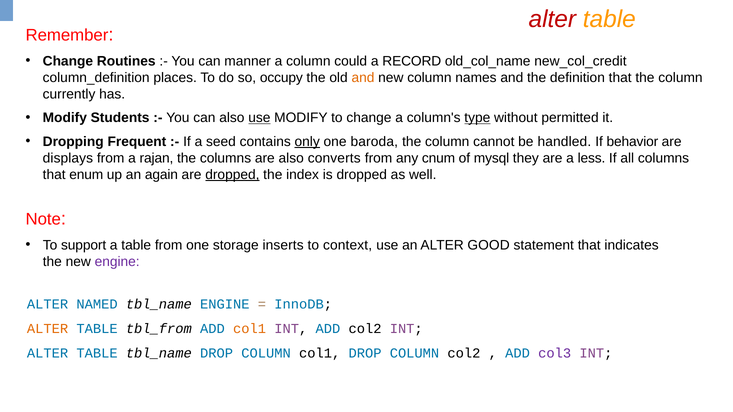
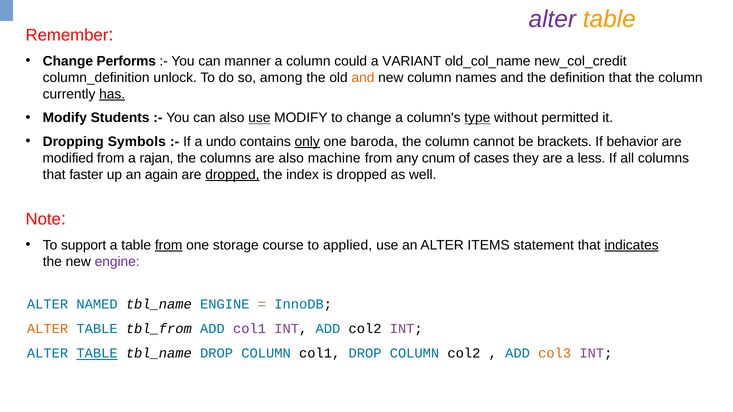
alter colour: red -> purple (552, 19)
Routines: Routines -> Performs (126, 61)
RECORD: RECORD -> VARIANT (412, 61)
places: places -> unlock (175, 78)
occupy: occupy -> among (281, 78)
has underline: none -> present (112, 94)
Frequent: Frequent -> Symbols (137, 142)
seed: seed -> undo (221, 142)
handled: handled -> brackets (564, 142)
displays: displays -> modified (68, 158)
converts: converts -> machine (334, 158)
mysql: mysql -> cases (492, 158)
enum: enum -> faster (86, 175)
from underline: none -> present (169, 245)
inserts: inserts -> course (283, 245)
context: context -> applied (348, 245)
GOOD: GOOD -> ITEMS (489, 245)
indicates underline: none -> present (632, 245)
col1 colour: orange -> purple (250, 329)
TABLE underline: none -> present (97, 354)
col3 colour: purple -> orange (555, 354)
